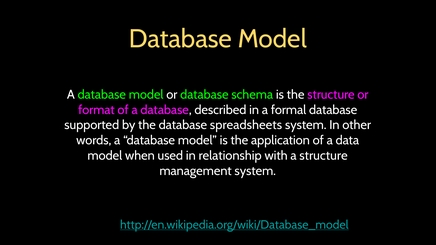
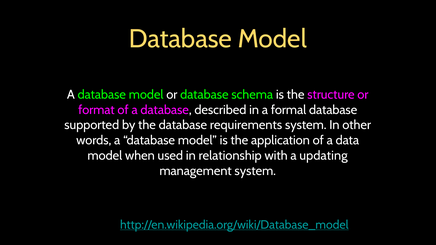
spreadsheets: spreadsheets -> requirements (246, 125)
a structure: structure -> updating (323, 156)
